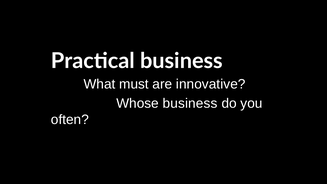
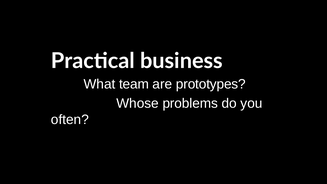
must: must -> team (134, 84)
innovative: innovative -> prototypes (211, 84)
Whose business: business -> problems (190, 103)
